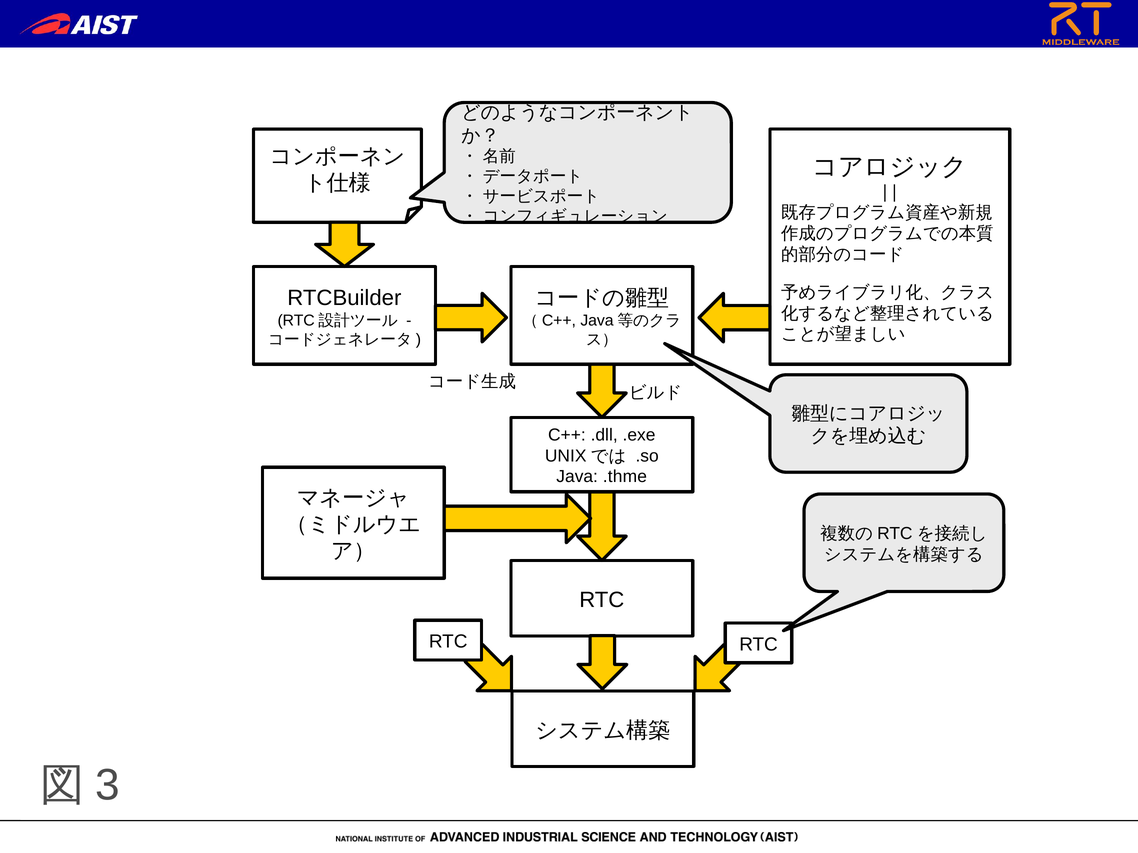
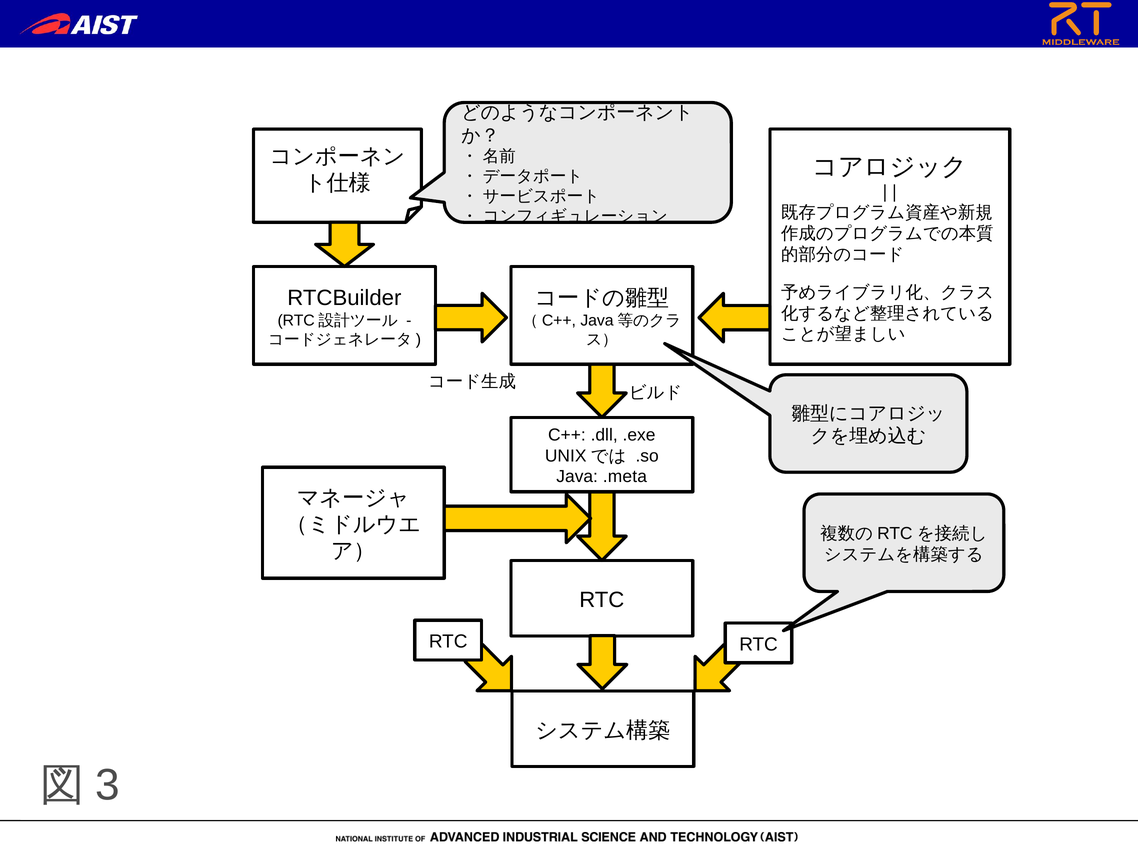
.thme: .thme -> .meta (625, 477)
